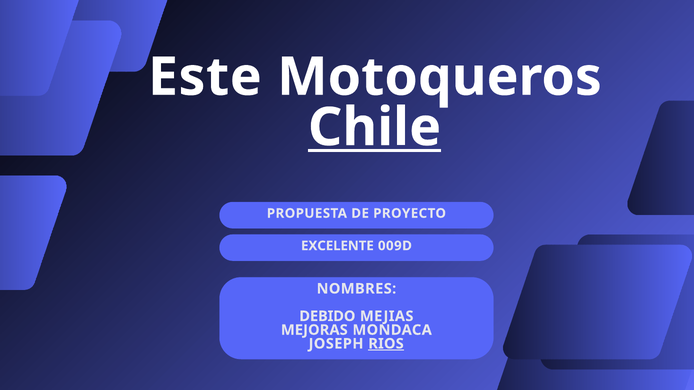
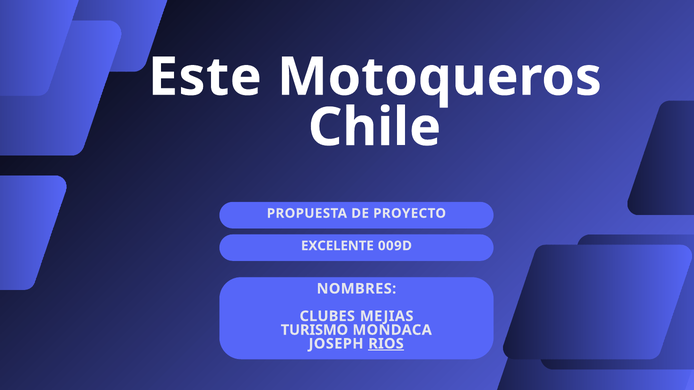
Chile underline: present -> none (375, 128)
DEBIDO: DEBIDO -> CLUBES (327, 317)
MEJORAS: MEJORAS -> TURISMO (314, 330)
